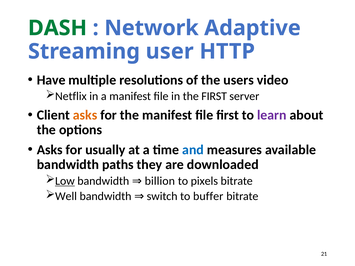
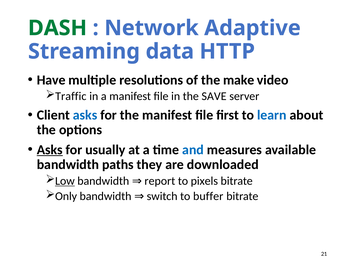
user: user -> data (170, 51)
users: users -> make (239, 80)
Netflix: Netflix -> Traffic (71, 96)
the FIRST: FIRST -> SAVE (214, 96)
asks colour: orange -> blue (85, 115)
learn colour: purple -> blue (272, 115)
Asks underline: none -> present (50, 150)
billion: billion -> report (160, 181)
Well: Well -> Only (66, 196)
